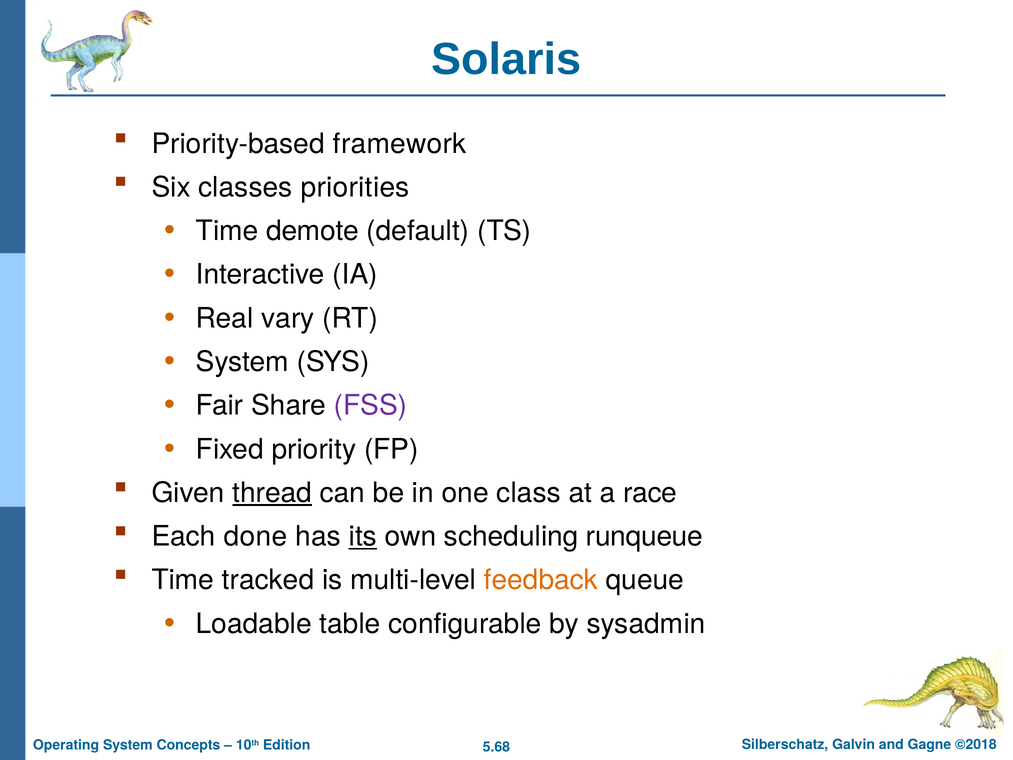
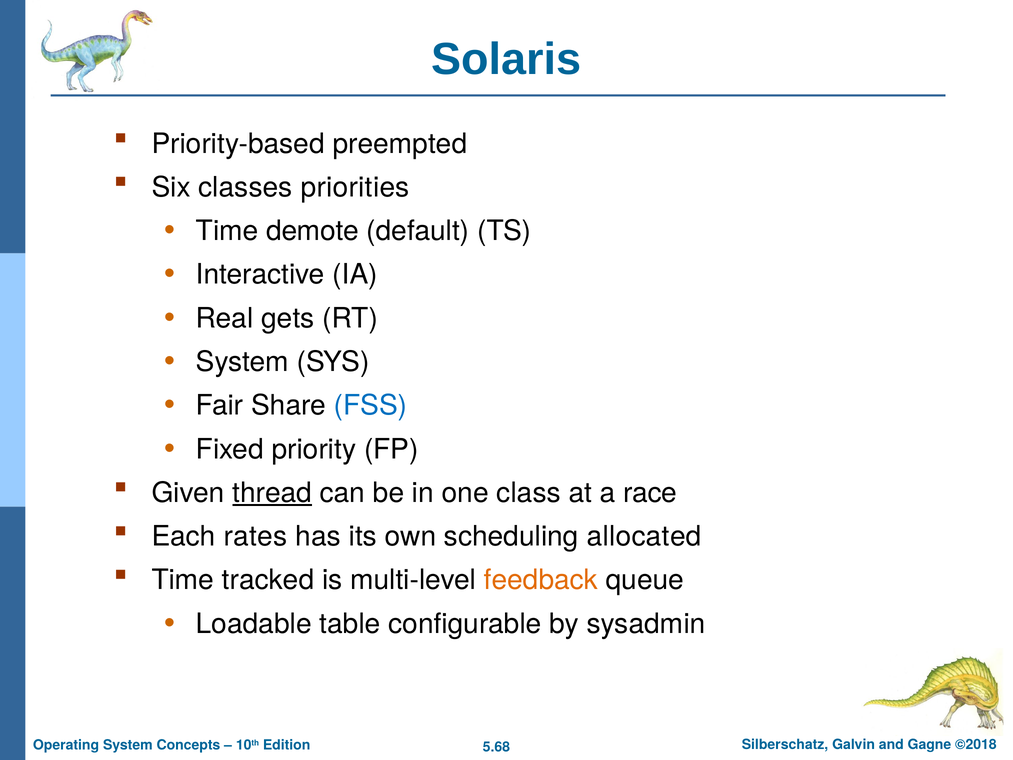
framework: framework -> preempted (400, 144)
vary: vary -> gets (288, 318)
FSS colour: purple -> blue (371, 405)
done: done -> rates (255, 536)
its underline: present -> none (363, 536)
runqueue: runqueue -> allocated (644, 536)
